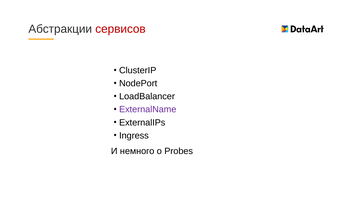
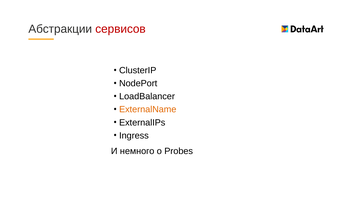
ExternalName colour: purple -> orange (148, 110)
